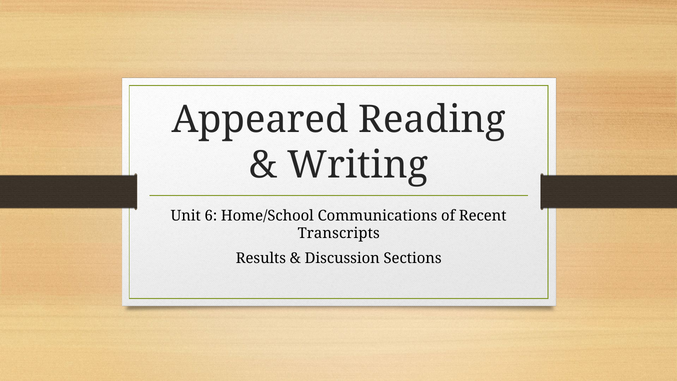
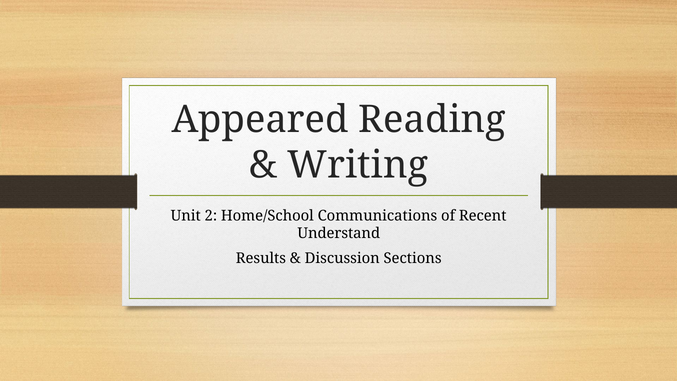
6: 6 -> 2 (211, 216)
Transcripts: Transcripts -> Understand (339, 233)
